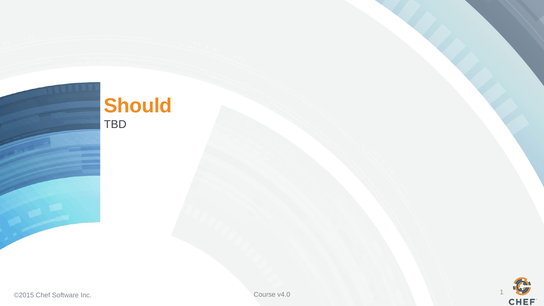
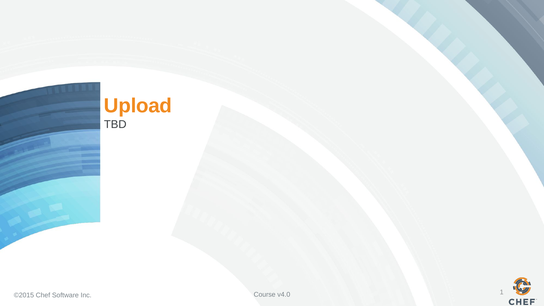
Should: Should -> Upload (138, 106)
